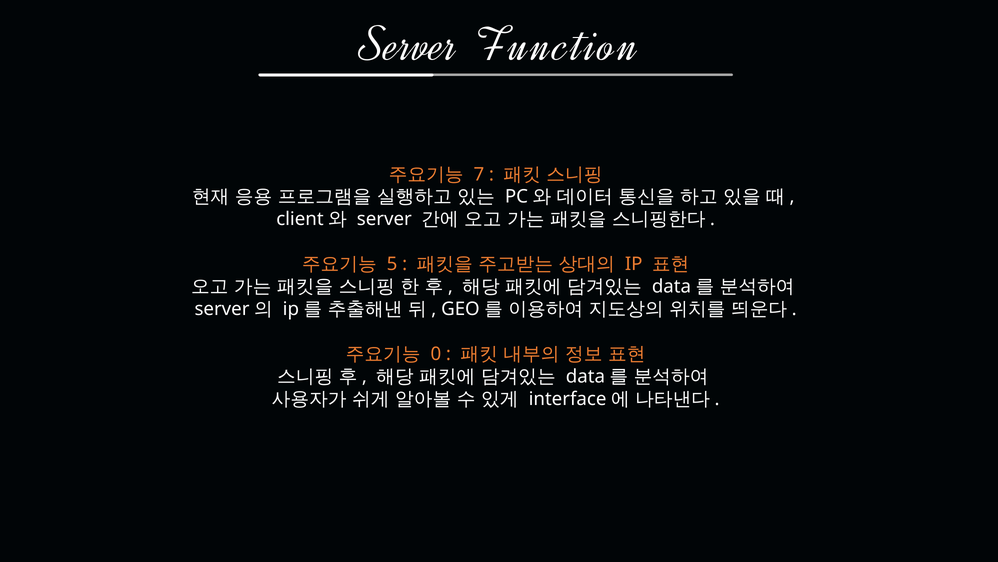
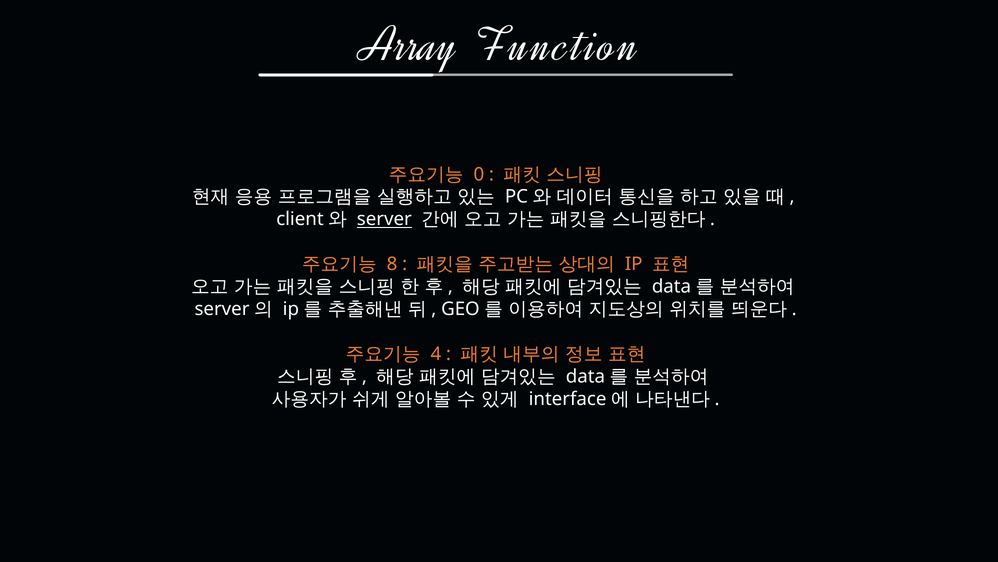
Server: Server -> Array (409, 44)
7: 7 -> 0 (479, 174)
server underline: none -> present (384, 219)
5: 5 -> 8 (392, 264)
0: 0 -> 4 (436, 354)
